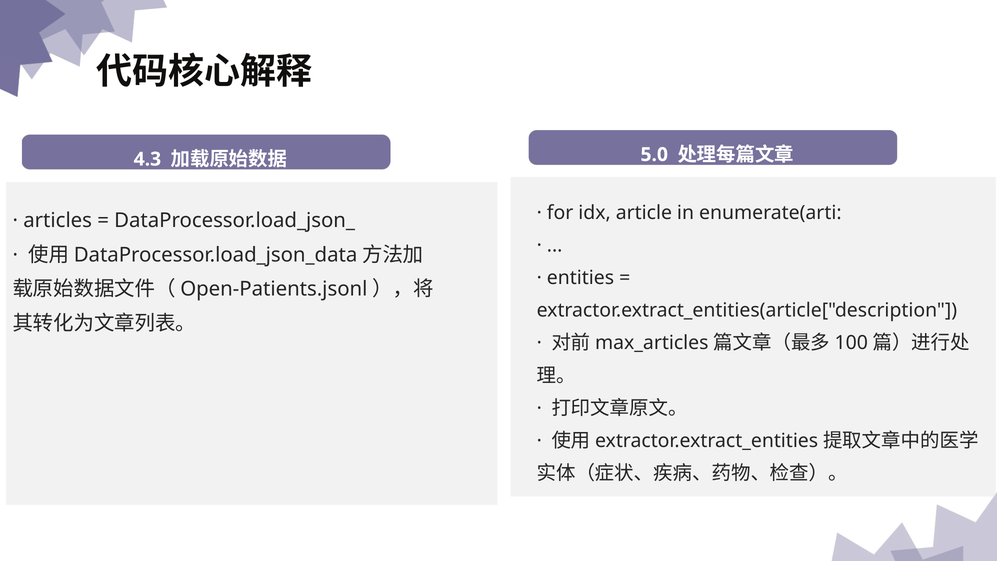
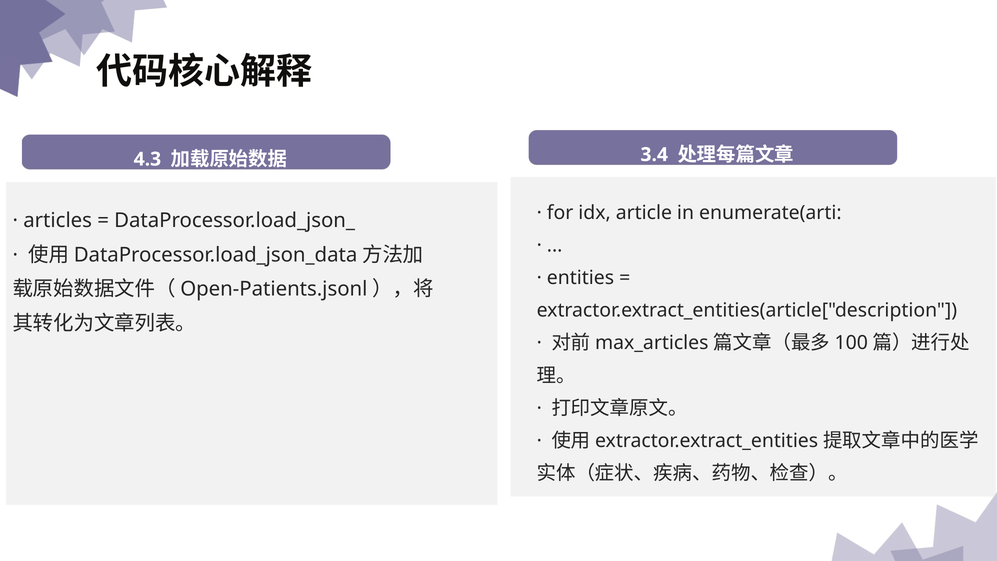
5.0: 5.0 -> 3.4 (654, 155)
